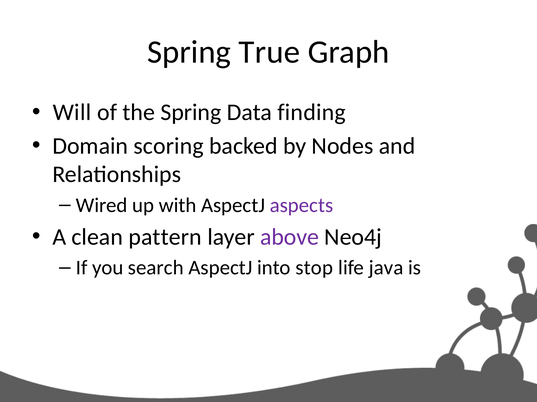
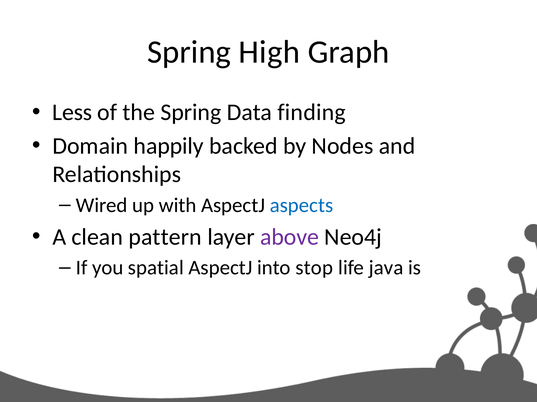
True: True -> High (269, 52)
Will: Will -> Less (72, 113)
scoring: scoring -> happily (169, 146)
aspects colour: purple -> blue (302, 206)
search: search -> spatial (156, 268)
